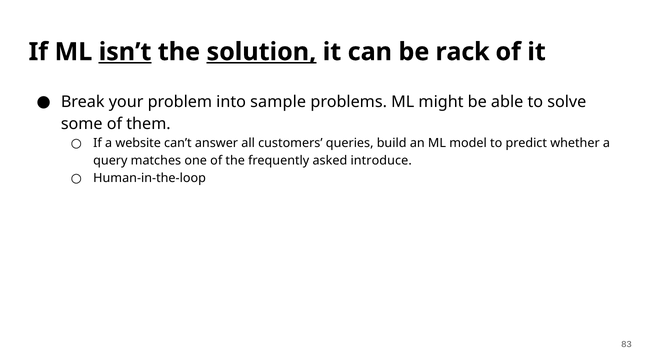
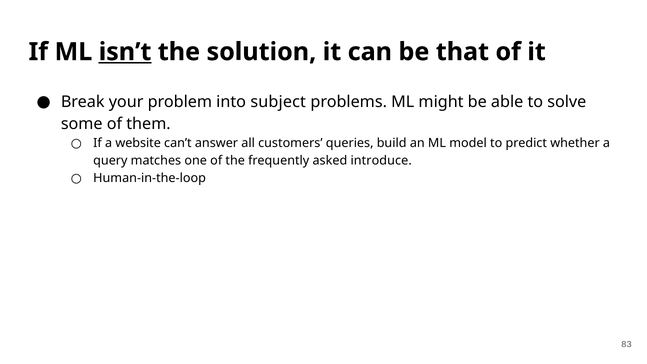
solution underline: present -> none (261, 52)
rack: rack -> that (462, 52)
sample: sample -> subject (278, 102)
